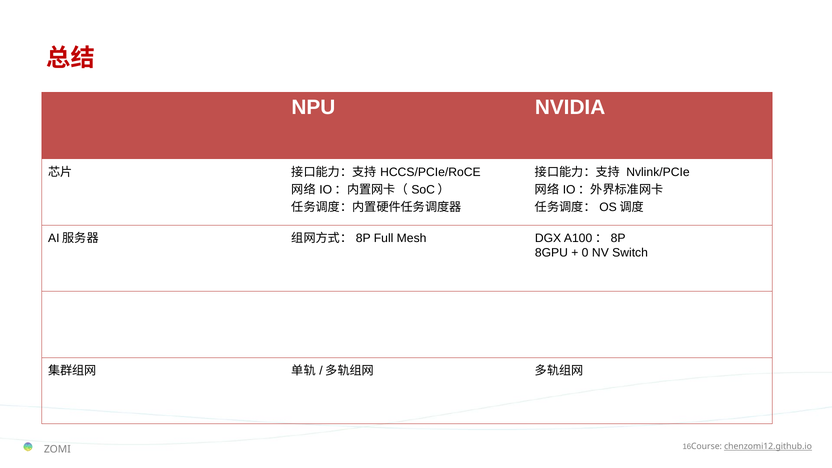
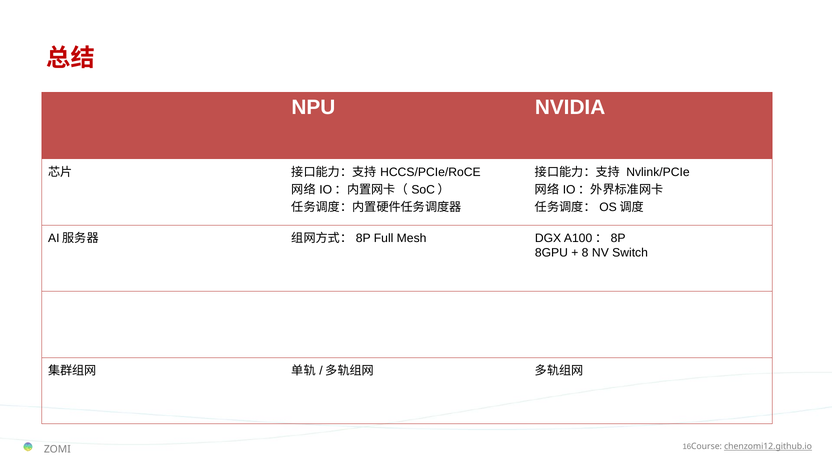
0: 0 -> 8 (585, 253)
